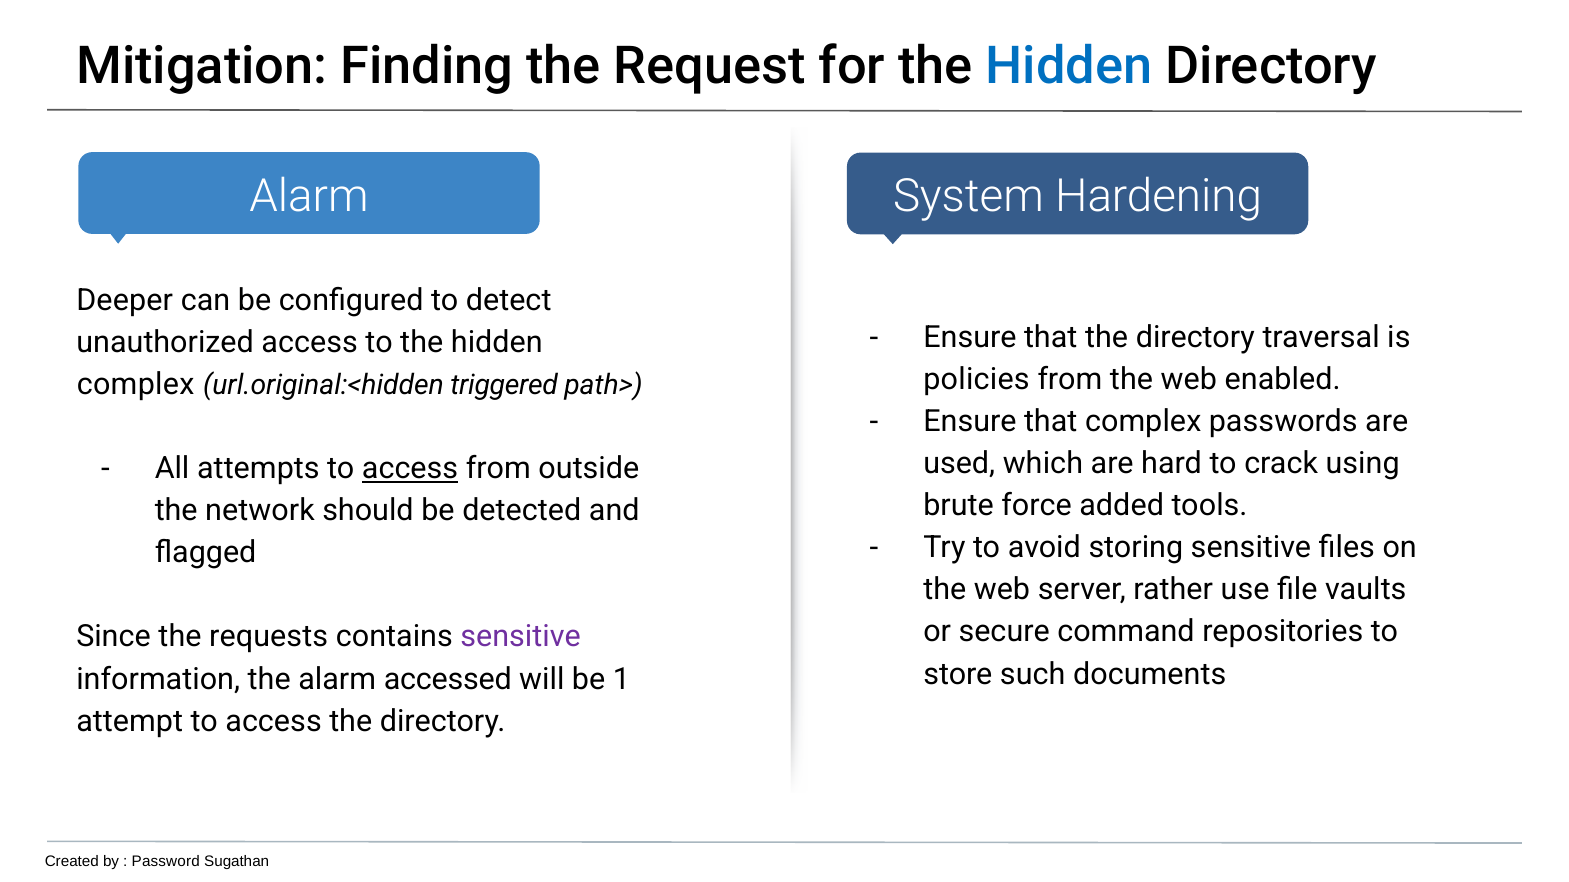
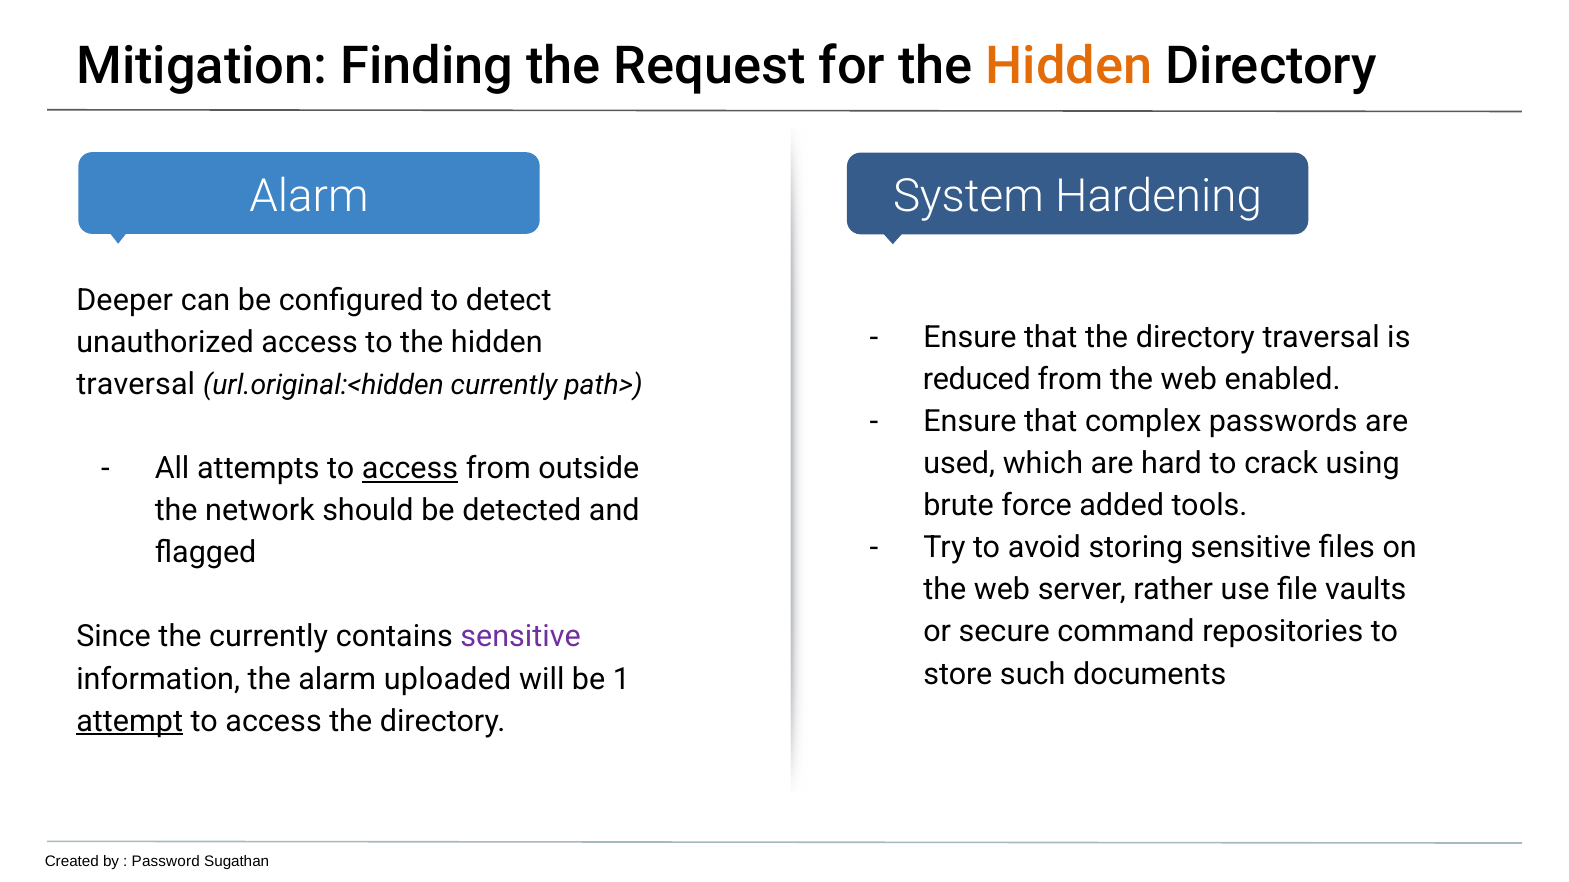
Hidden colour: blue -> orange (1069, 66)
policies: policies -> reduced (977, 380)
complex: complex -> traversal (136, 385)
url.original:<hidden triggered: triggered -> currently (504, 386)
the requests: requests -> currently (269, 637)
accessed: accessed -> uploaded (448, 679)
attempt underline: none -> present (130, 721)
